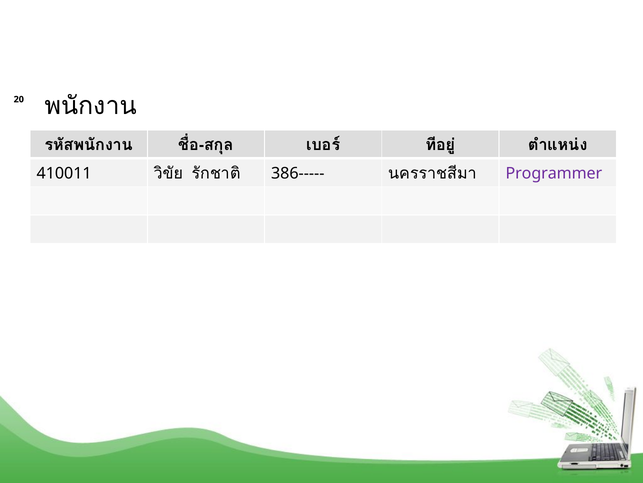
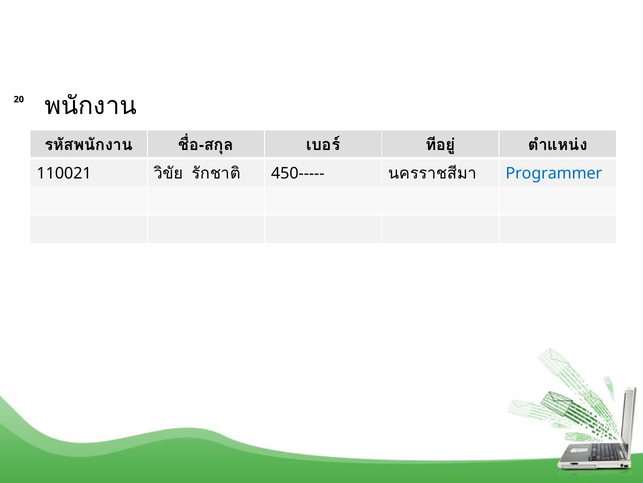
410011: 410011 -> 110021 (64, 173)
386-----: 386----- -> 450----- (298, 173)
Programmer colour: purple -> blue (554, 173)
